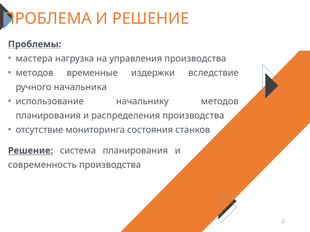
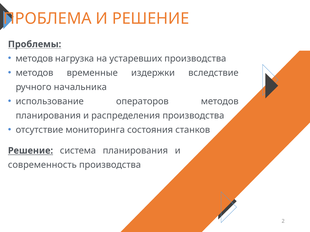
мастера: мастера -> методов (34, 59)
управления: управления -> устаревших (136, 59)
начальнику: начальнику -> операторов (142, 102)
